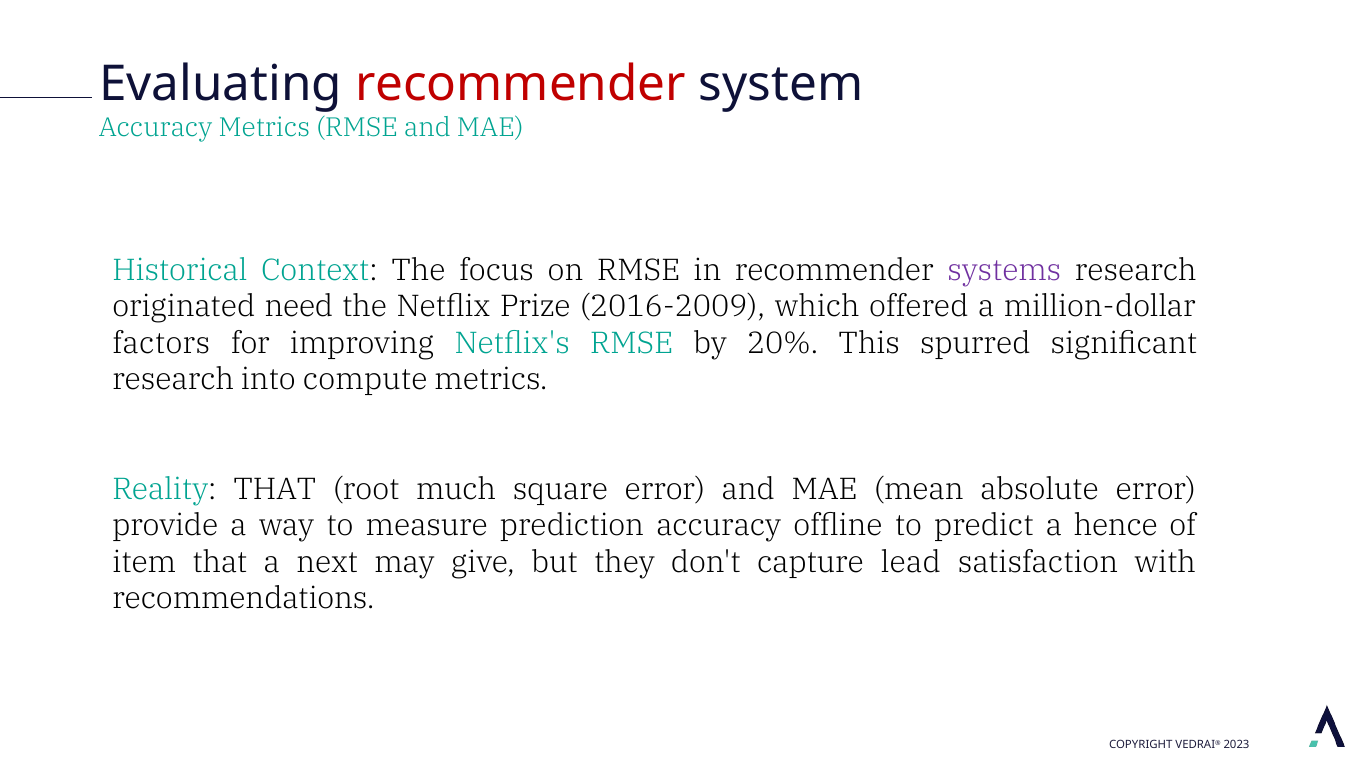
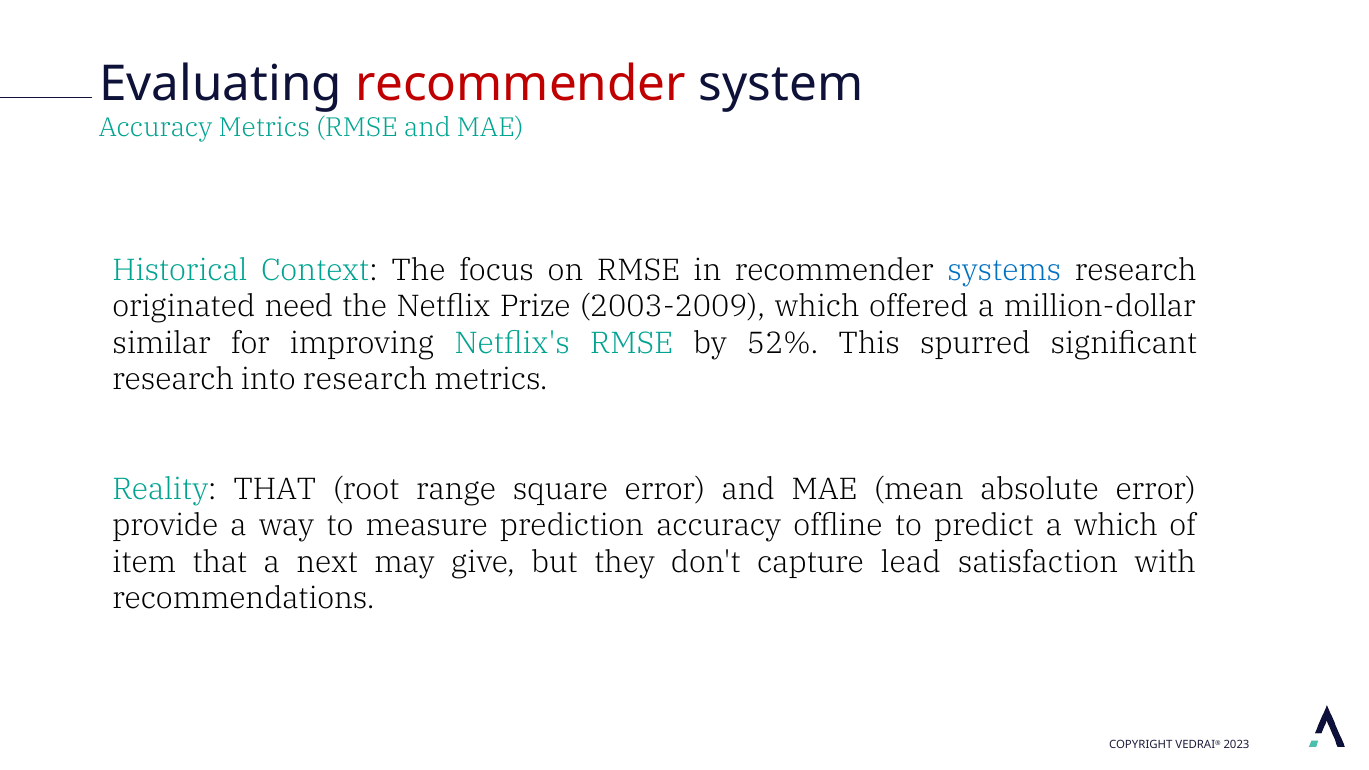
systems colour: purple -> blue (1004, 270)
2016-2009: 2016-2009 -> 2003-2009 (673, 307)
factors: factors -> similar (162, 343)
20%: 20% -> 52% (783, 343)
into compute: compute -> research (365, 380)
much: much -> range (456, 489)
a hence: hence -> which (1116, 526)
